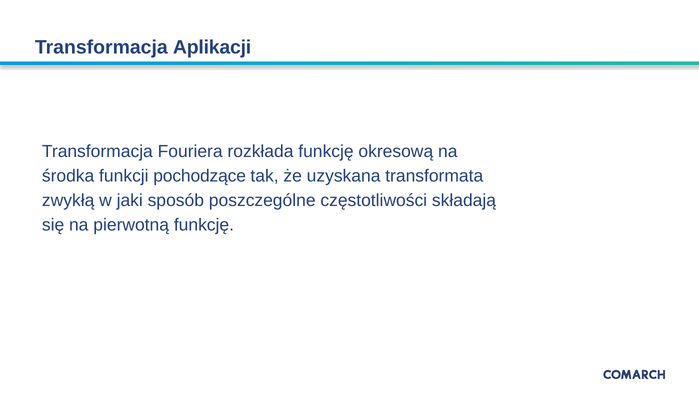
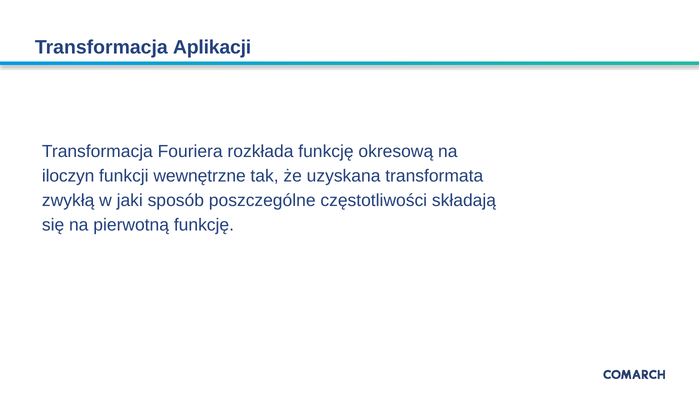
środka: środka -> iloczyn (68, 176)
pochodzące: pochodzące -> wewnętrzne (200, 176)
